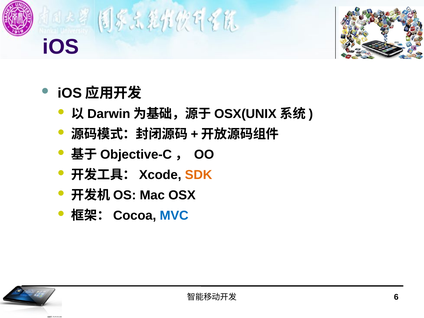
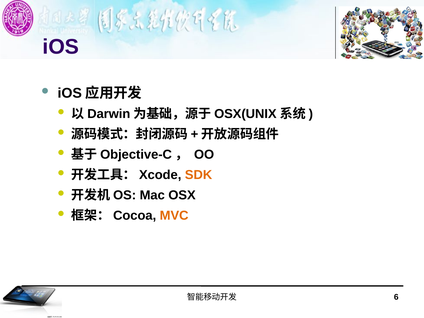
MVC colour: blue -> orange (174, 216)
